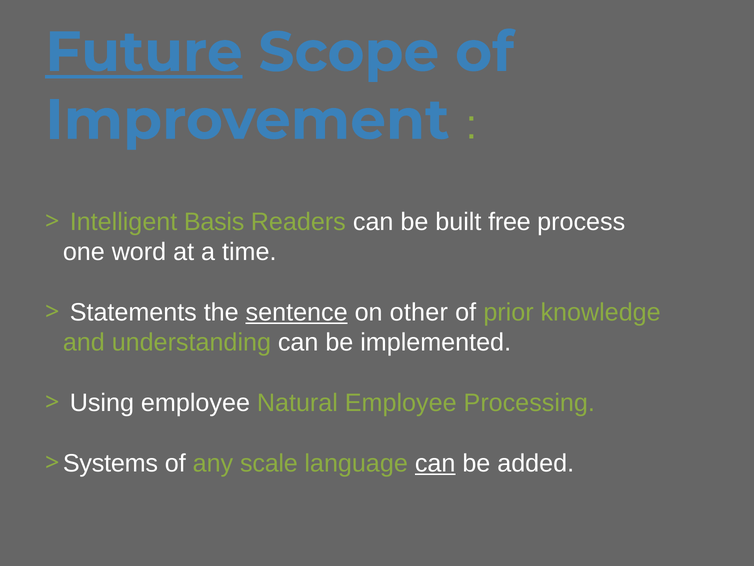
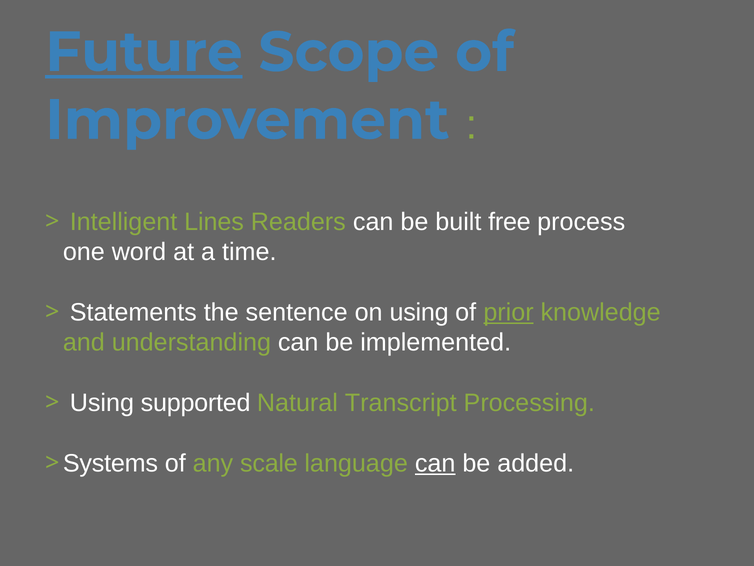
Basis: Basis -> Lines (214, 222)
sentence underline: present -> none (297, 312)
on other: other -> using (419, 312)
prior underline: none -> present (509, 312)
Using employee: employee -> supported (196, 403)
Natural Employee: Employee -> Transcript (401, 403)
